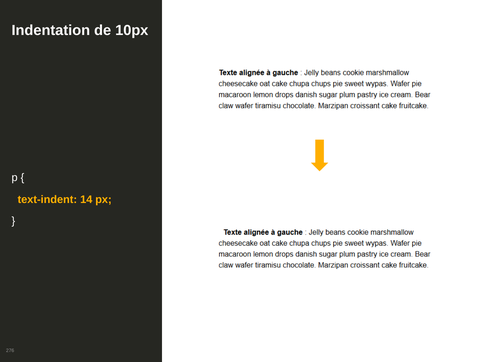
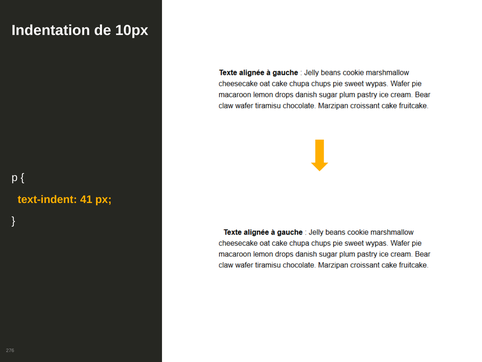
14: 14 -> 41 (86, 199)
